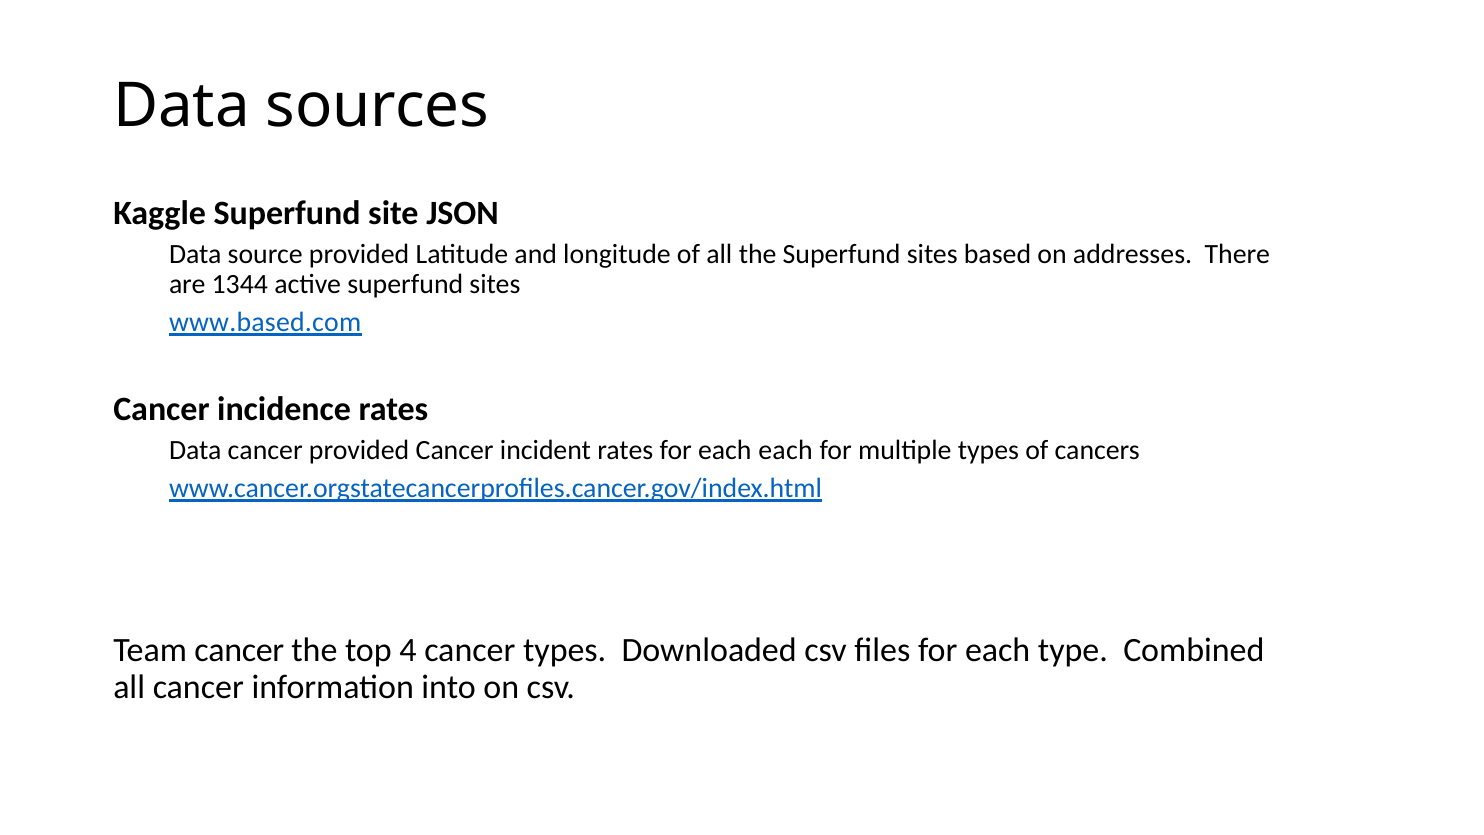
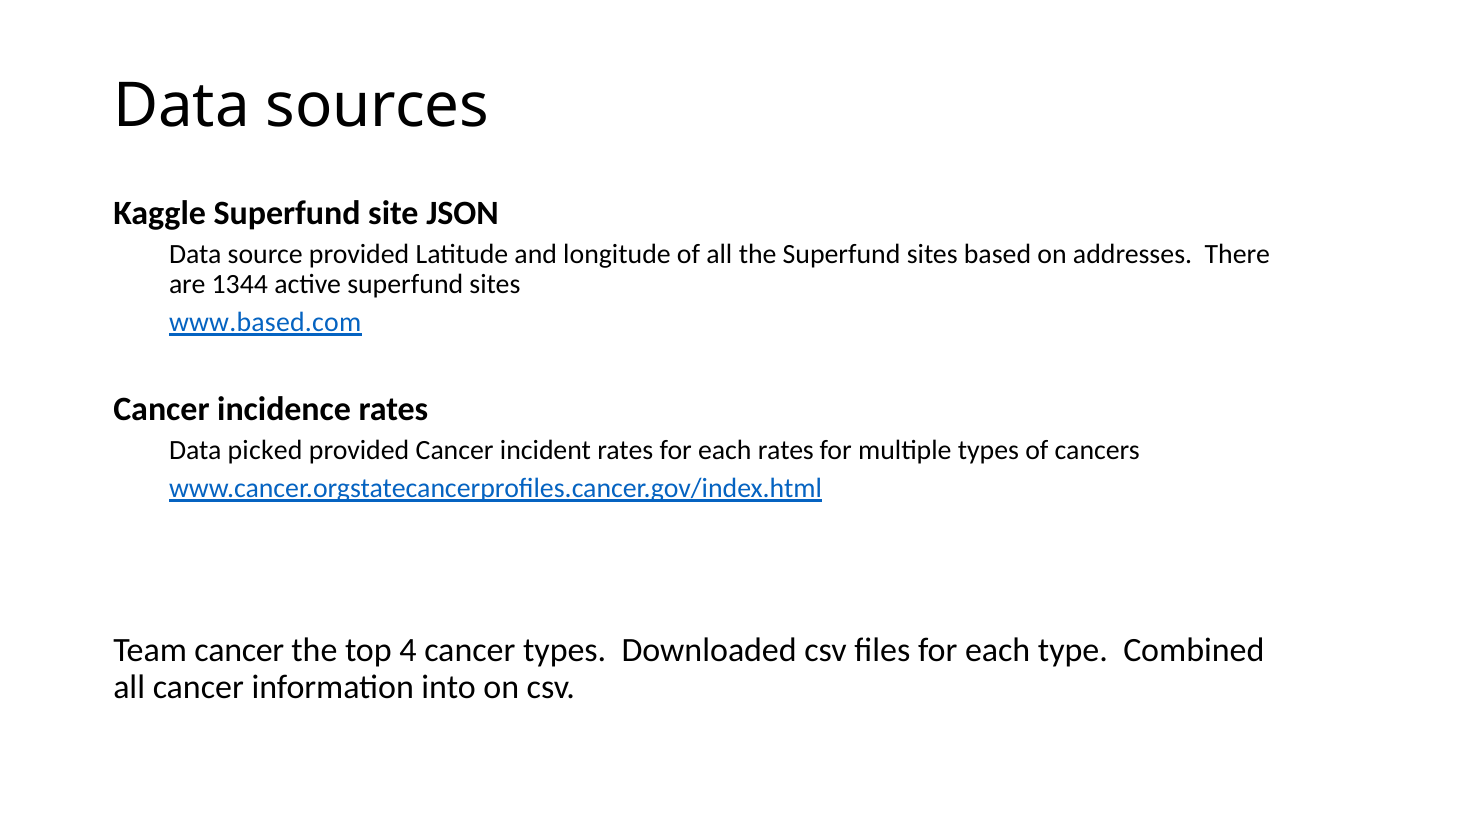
Data cancer: cancer -> picked (265, 450)
each each: each -> rates (786, 450)
